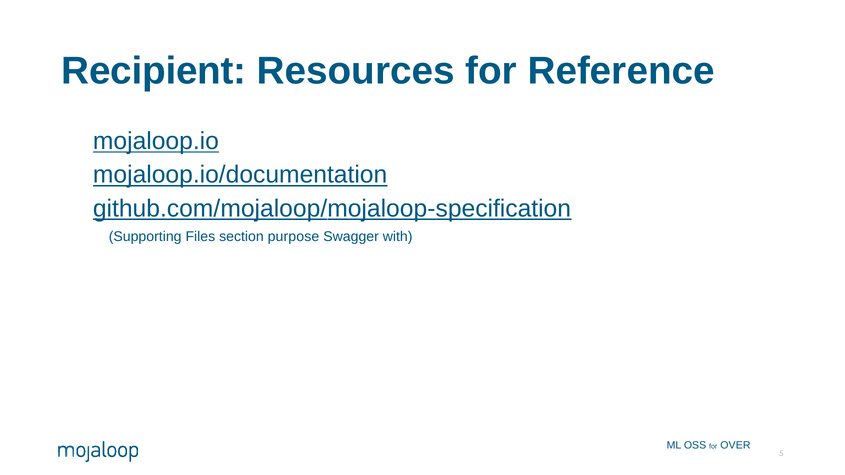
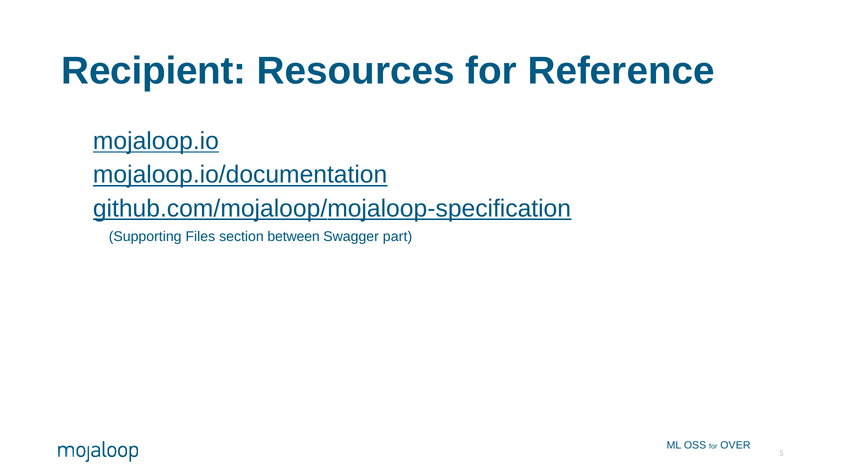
purpose: purpose -> between (294, 237)
with: with -> part (398, 237)
